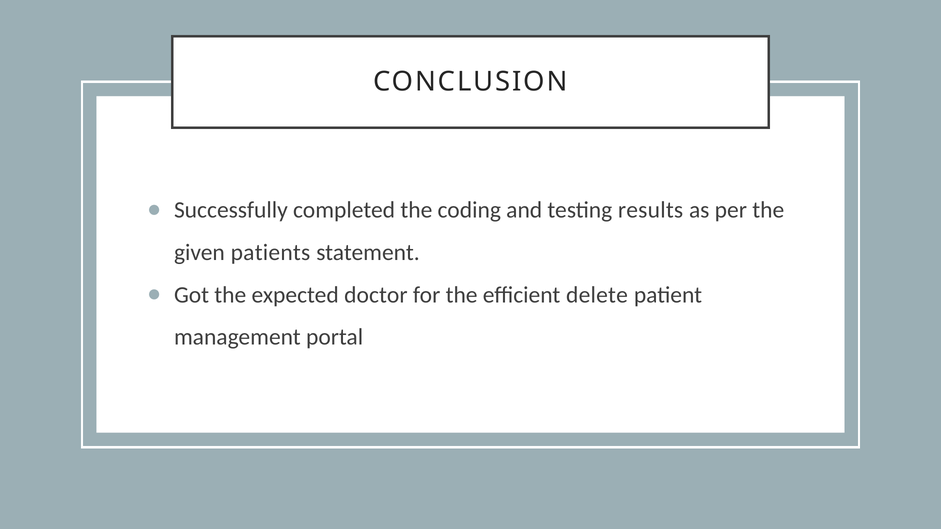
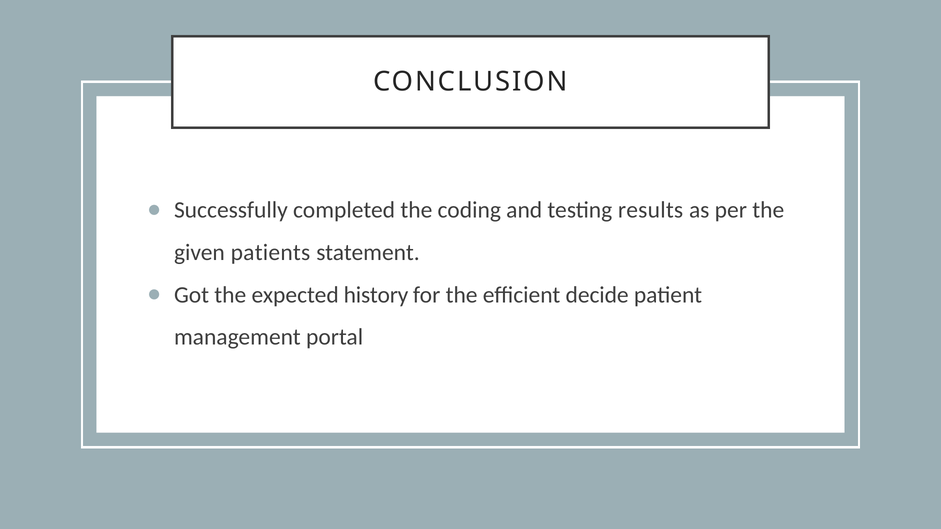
doctor: doctor -> history (376, 295)
delete: delete -> decide (597, 295)
